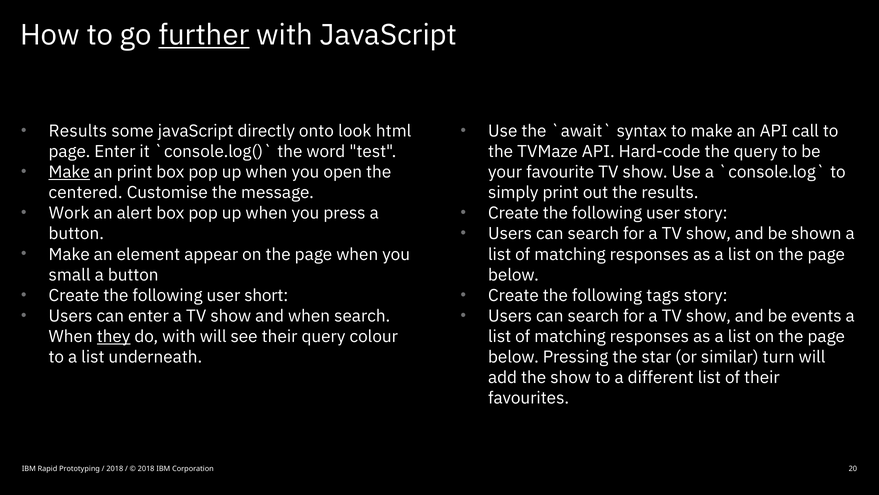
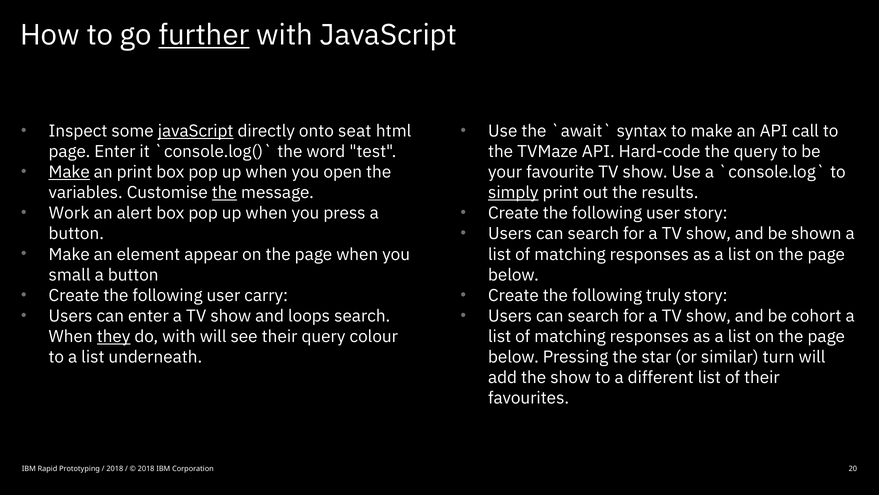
Results: Results -> Inspect (78, 131)
javaScript underline: none -> present (196, 131)
look: look -> seat (355, 131)
centered: centered -> variables (86, 193)
the underline: none -> present (224, 193)
simply underline: none -> present (513, 193)
short: short -> carry (266, 295)
tags: tags -> truly (663, 295)
and when: when -> loops (309, 316)
events: events -> cohort (816, 316)
